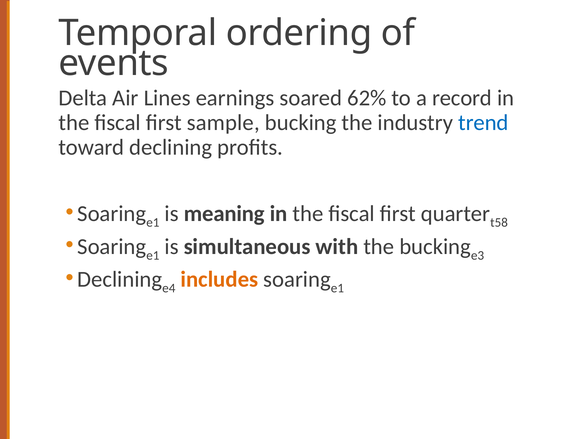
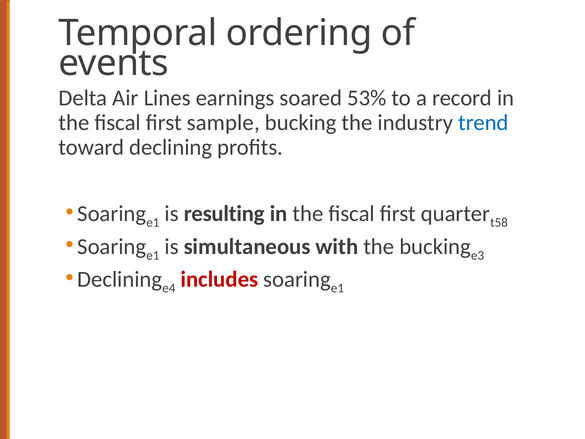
62%: 62% -> 53% (367, 98)
meaning: meaning -> resulting (224, 214)
includes colour: orange -> red (219, 279)
